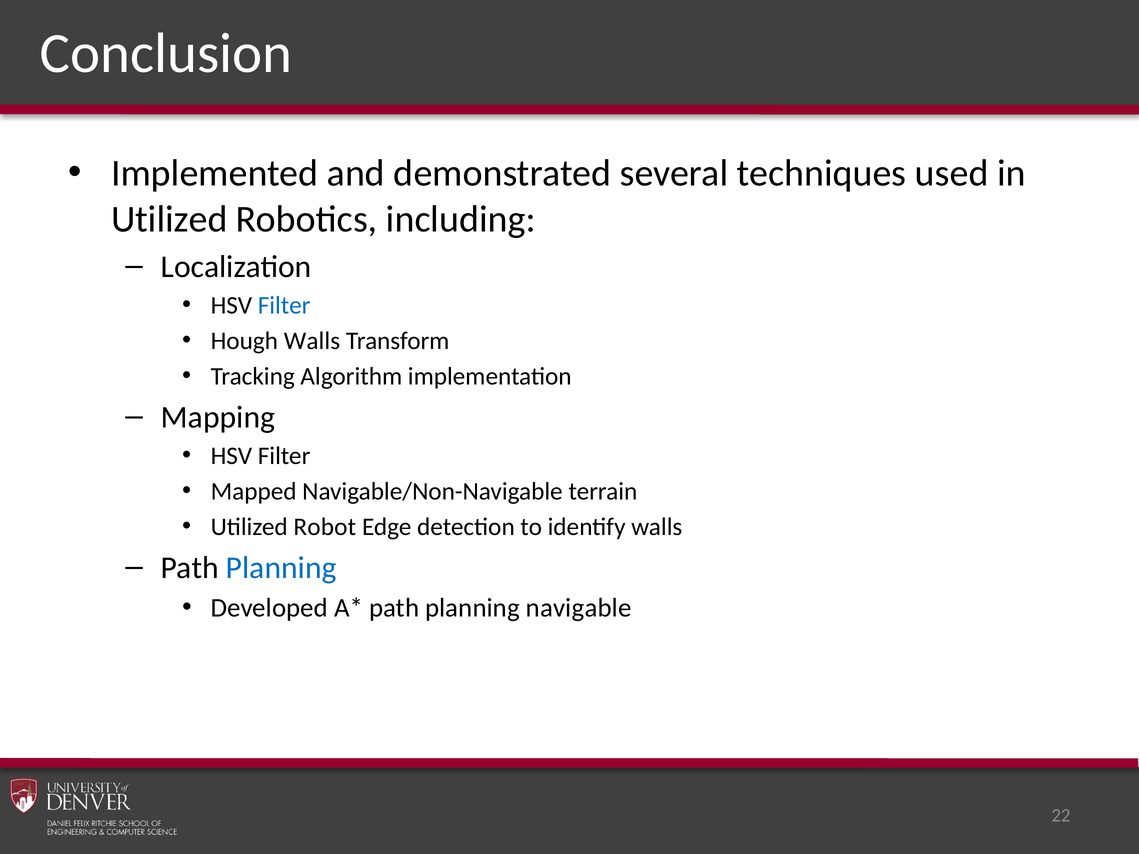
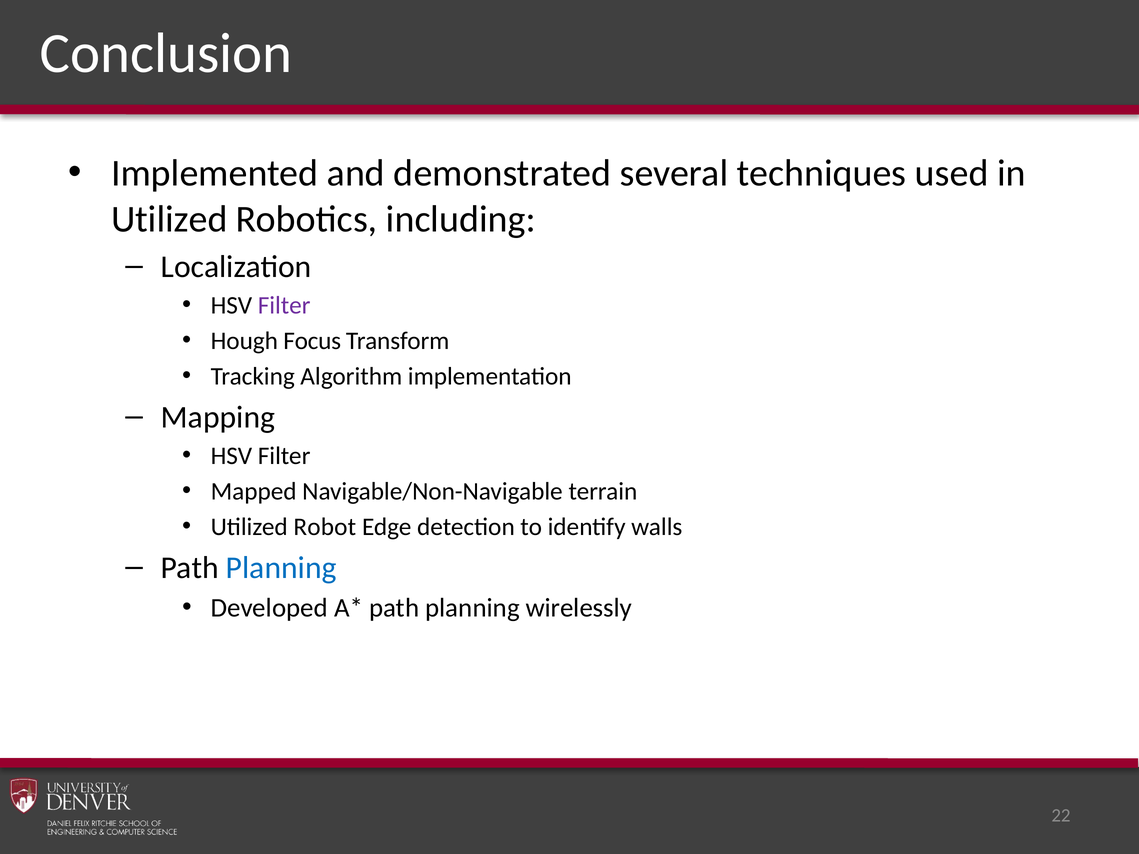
Filter colour: blue -> purple (284, 306)
Hough Walls: Walls -> Focus (312, 341)
navigable: navigable -> wirelessly (579, 608)
